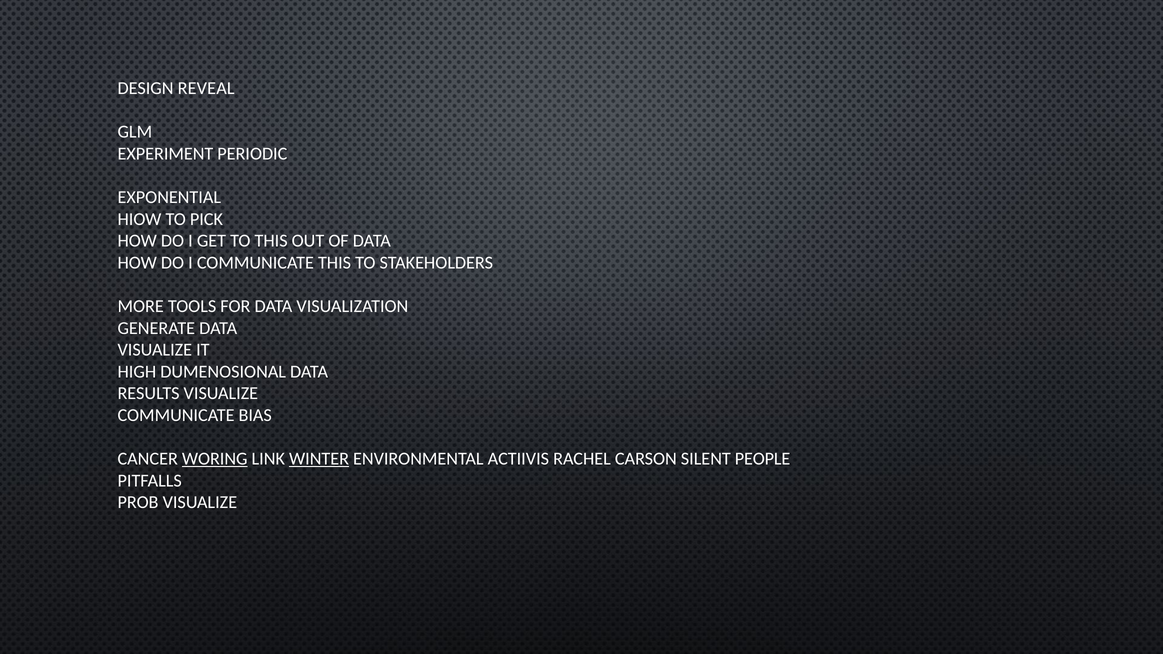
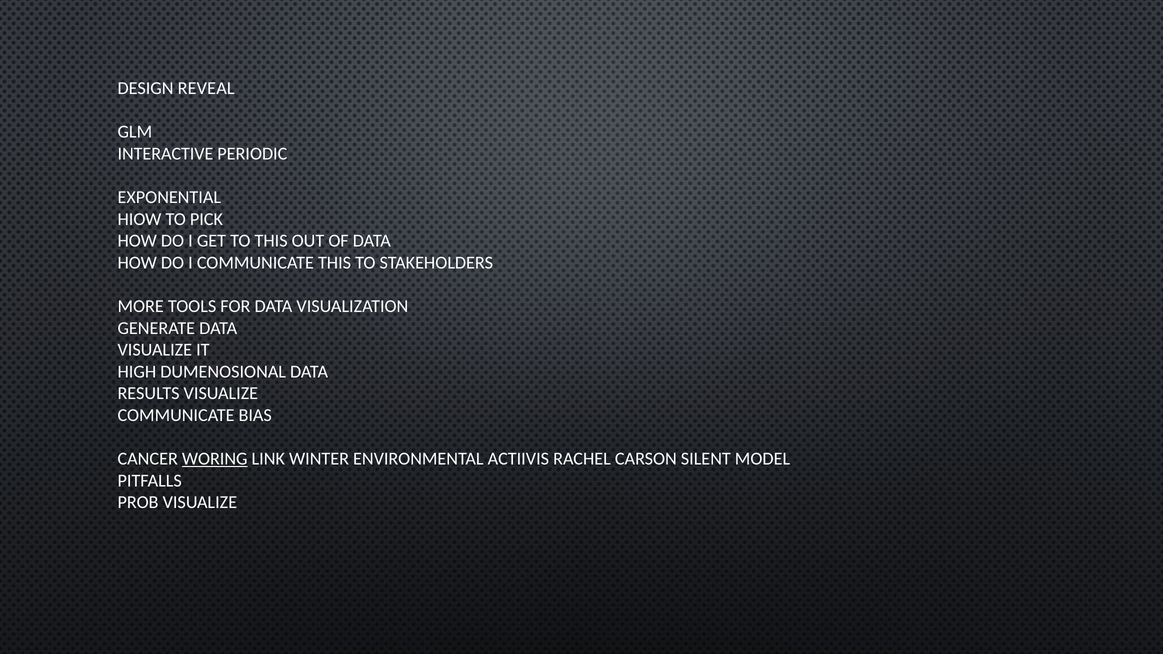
EXPERIMENT: EXPERIMENT -> INTERACTIVE (165, 154)
WINTER underline: present -> none (319, 459)
PEOPLE: PEOPLE -> MODEL (763, 459)
